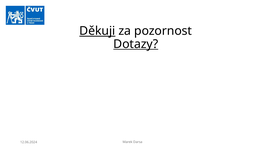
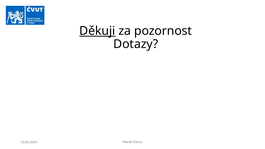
Dotazy underline: present -> none (136, 44)
